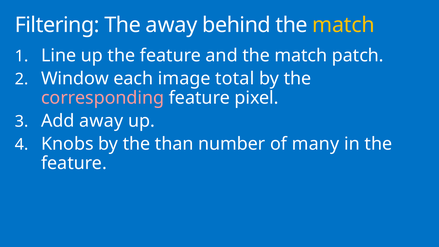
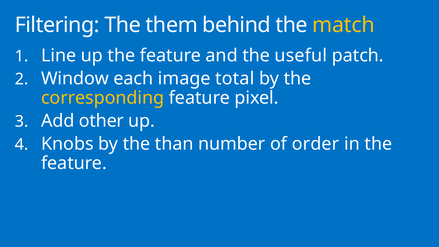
The away: away -> them (172, 25)
and the match: match -> useful (301, 56)
corresponding colour: pink -> yellow (103, 98)
Add away: away -> other (101, 121)
many: many -> order (316, 144)
